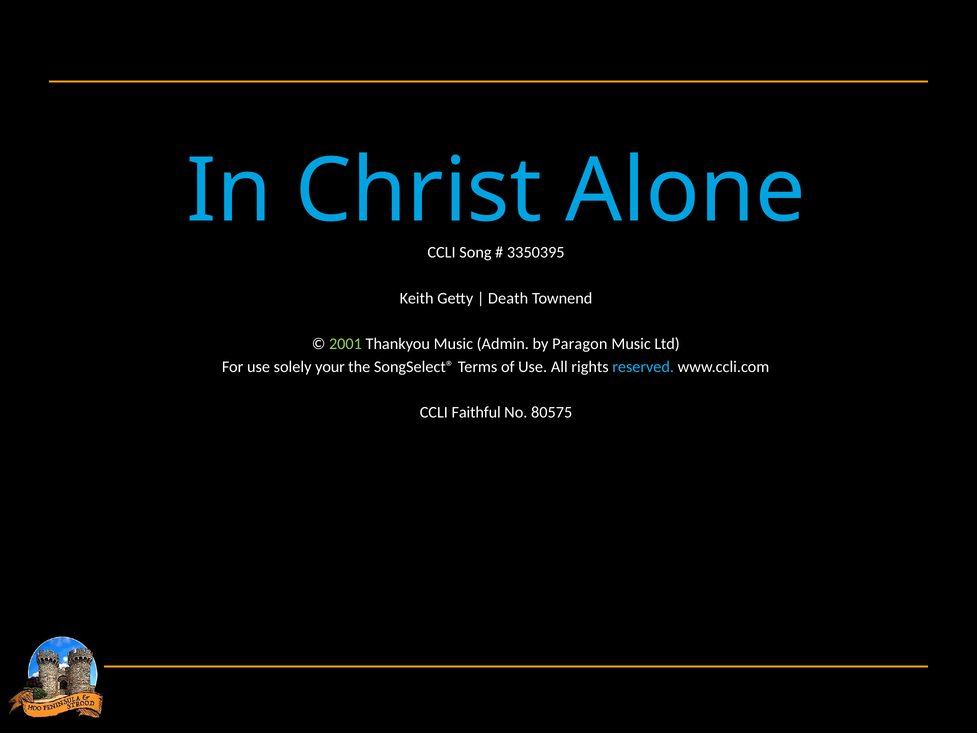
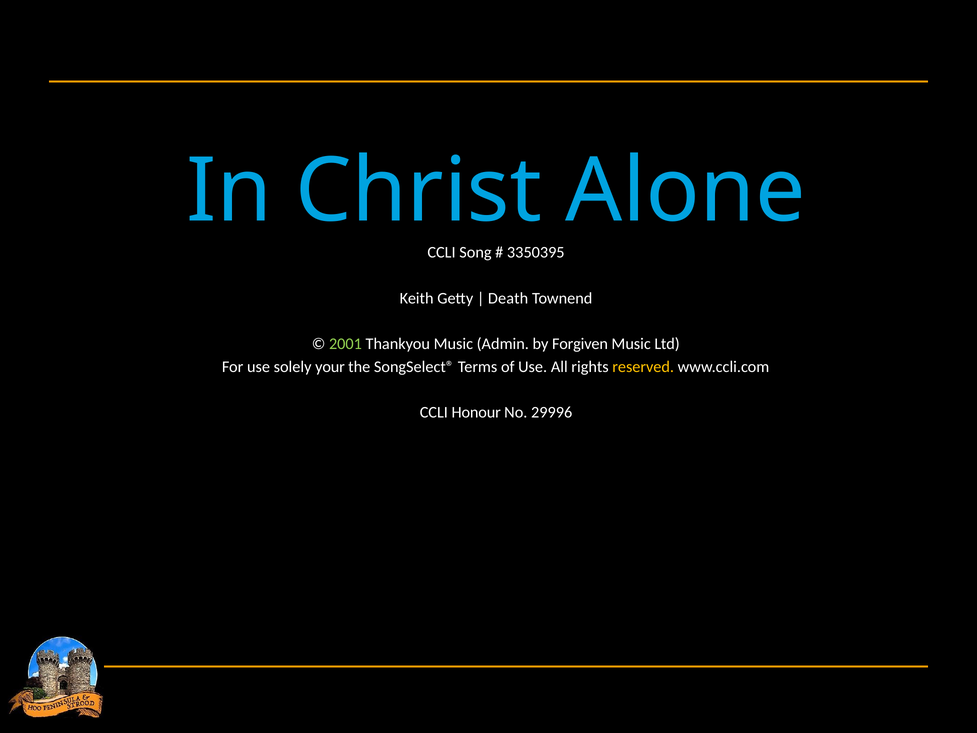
Paragon: Paragon -> Forgiven (580, 344)
reserved colour: light blue -> yellow (643, 367)
Faithful: Faithful -> Honour (476, 412)
80575: 80575 -> 29996 (552, 412)
